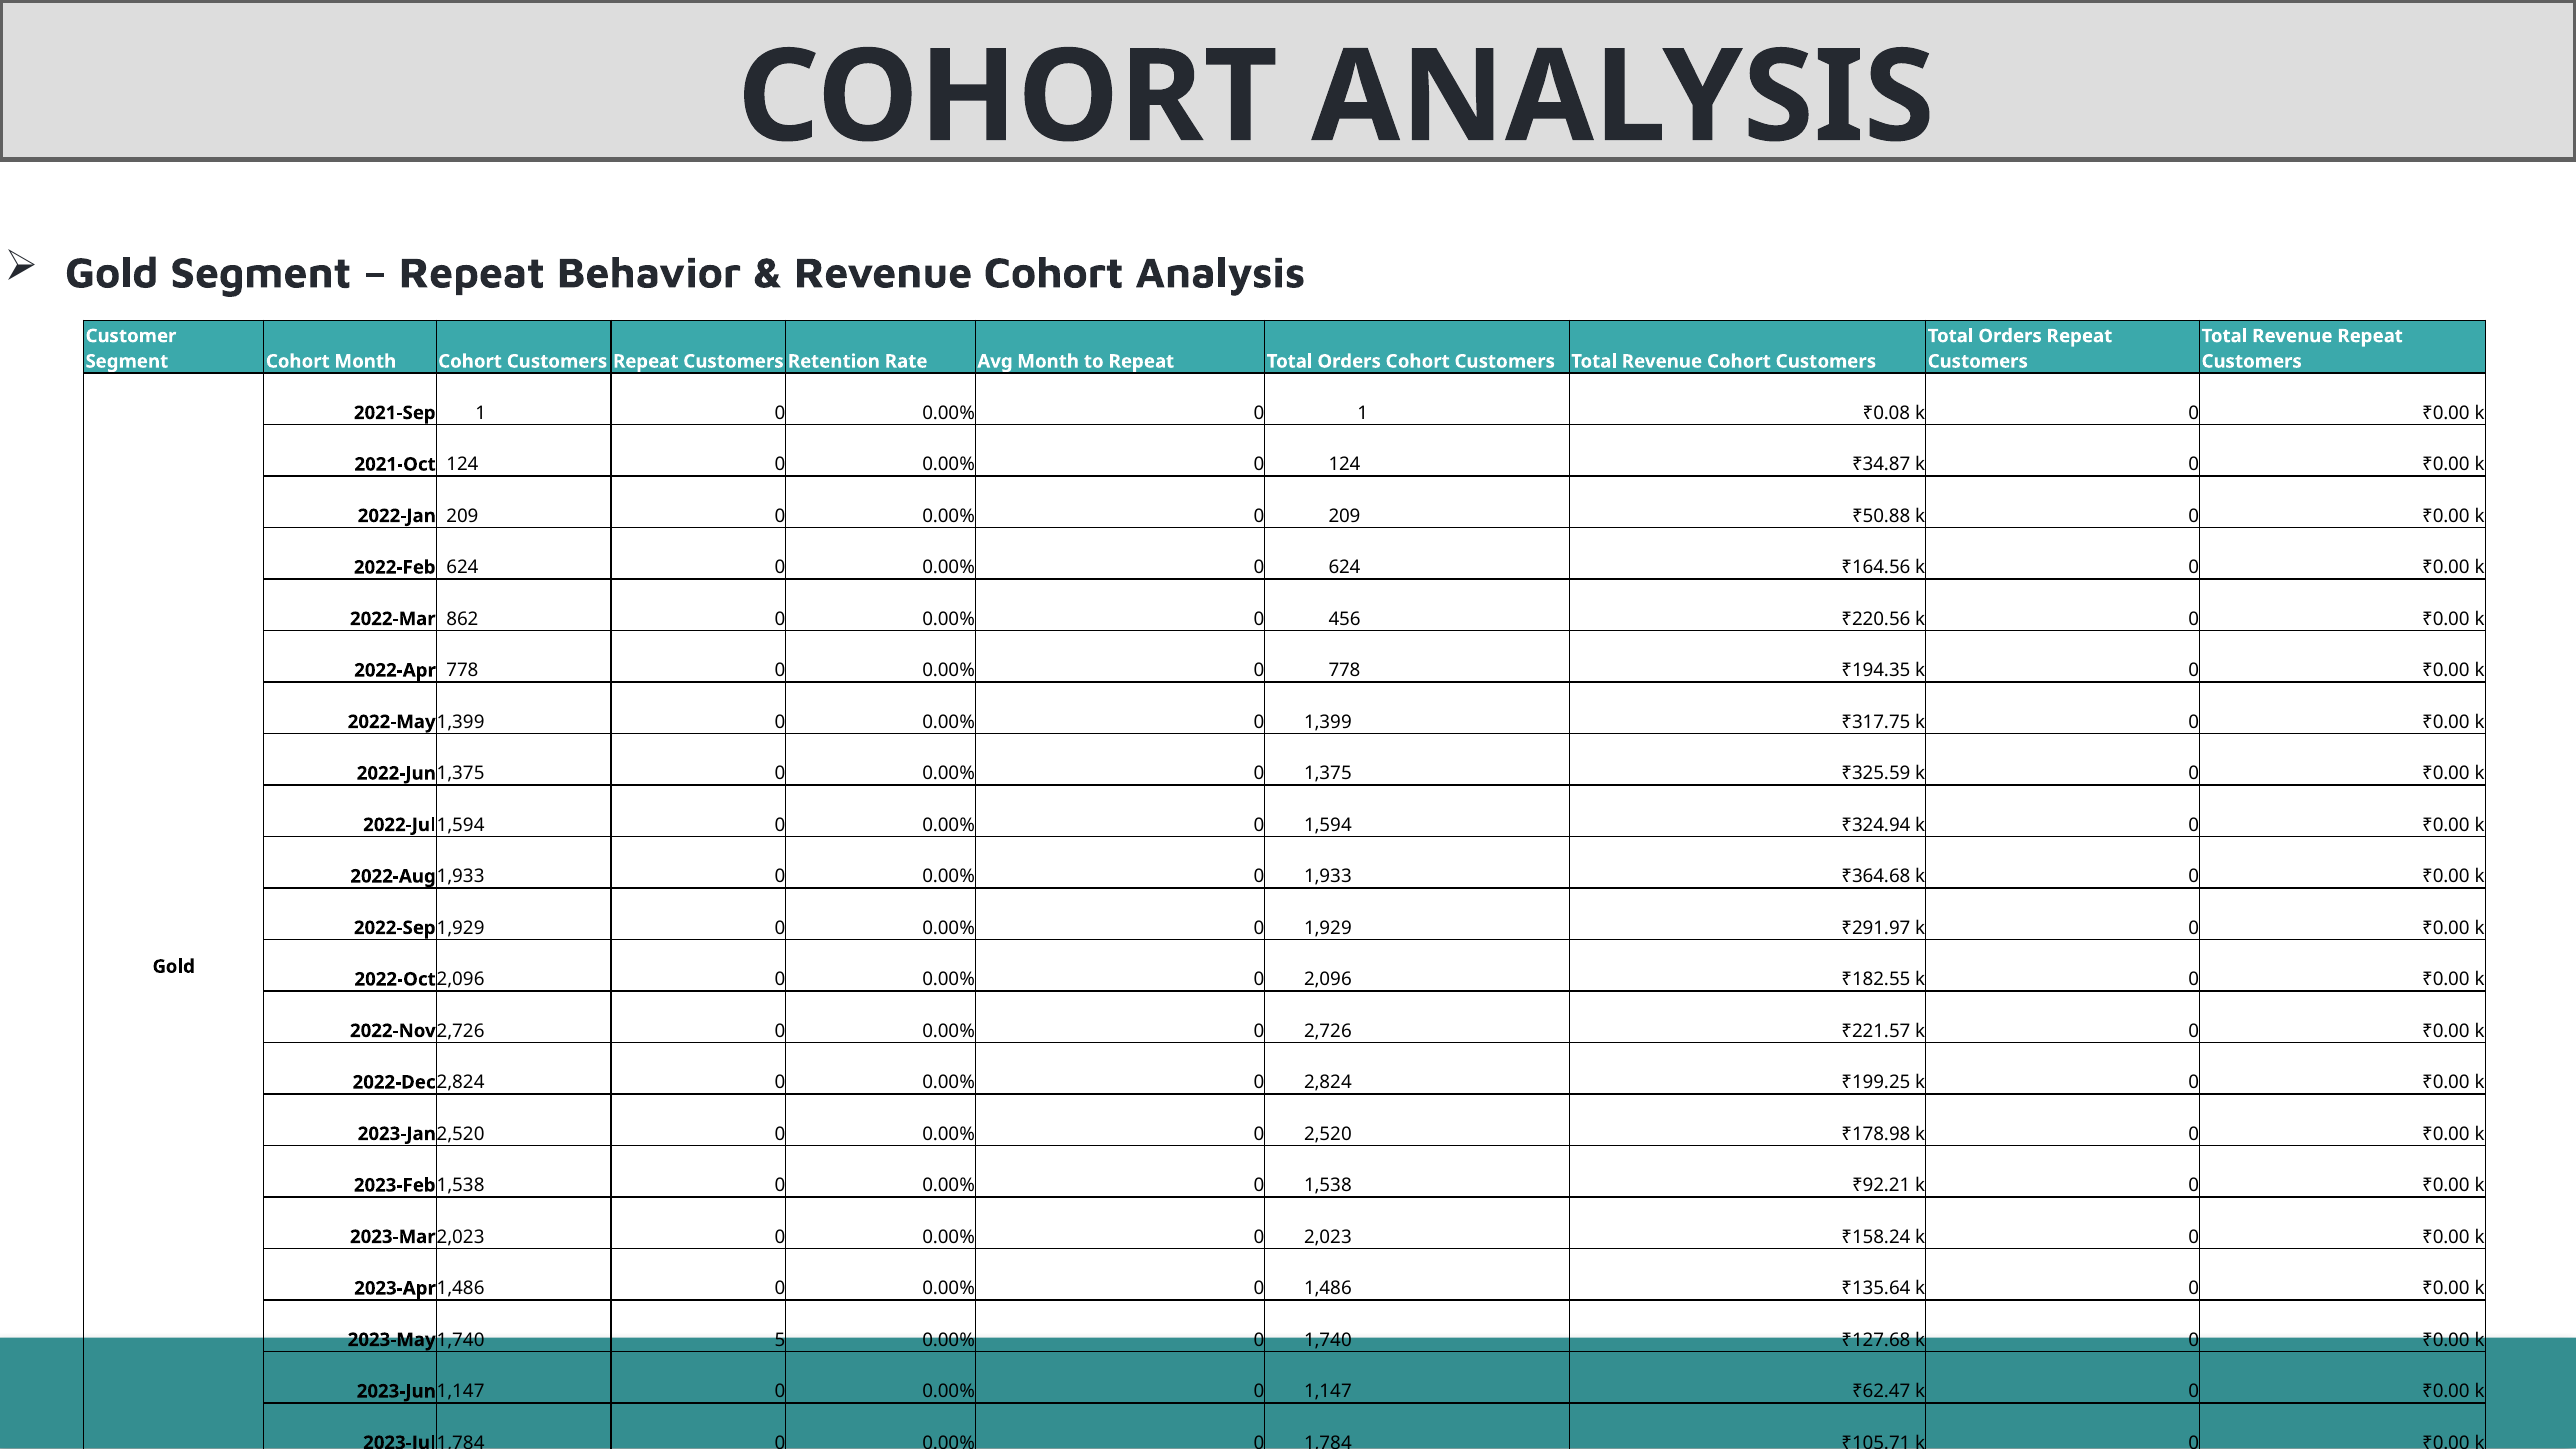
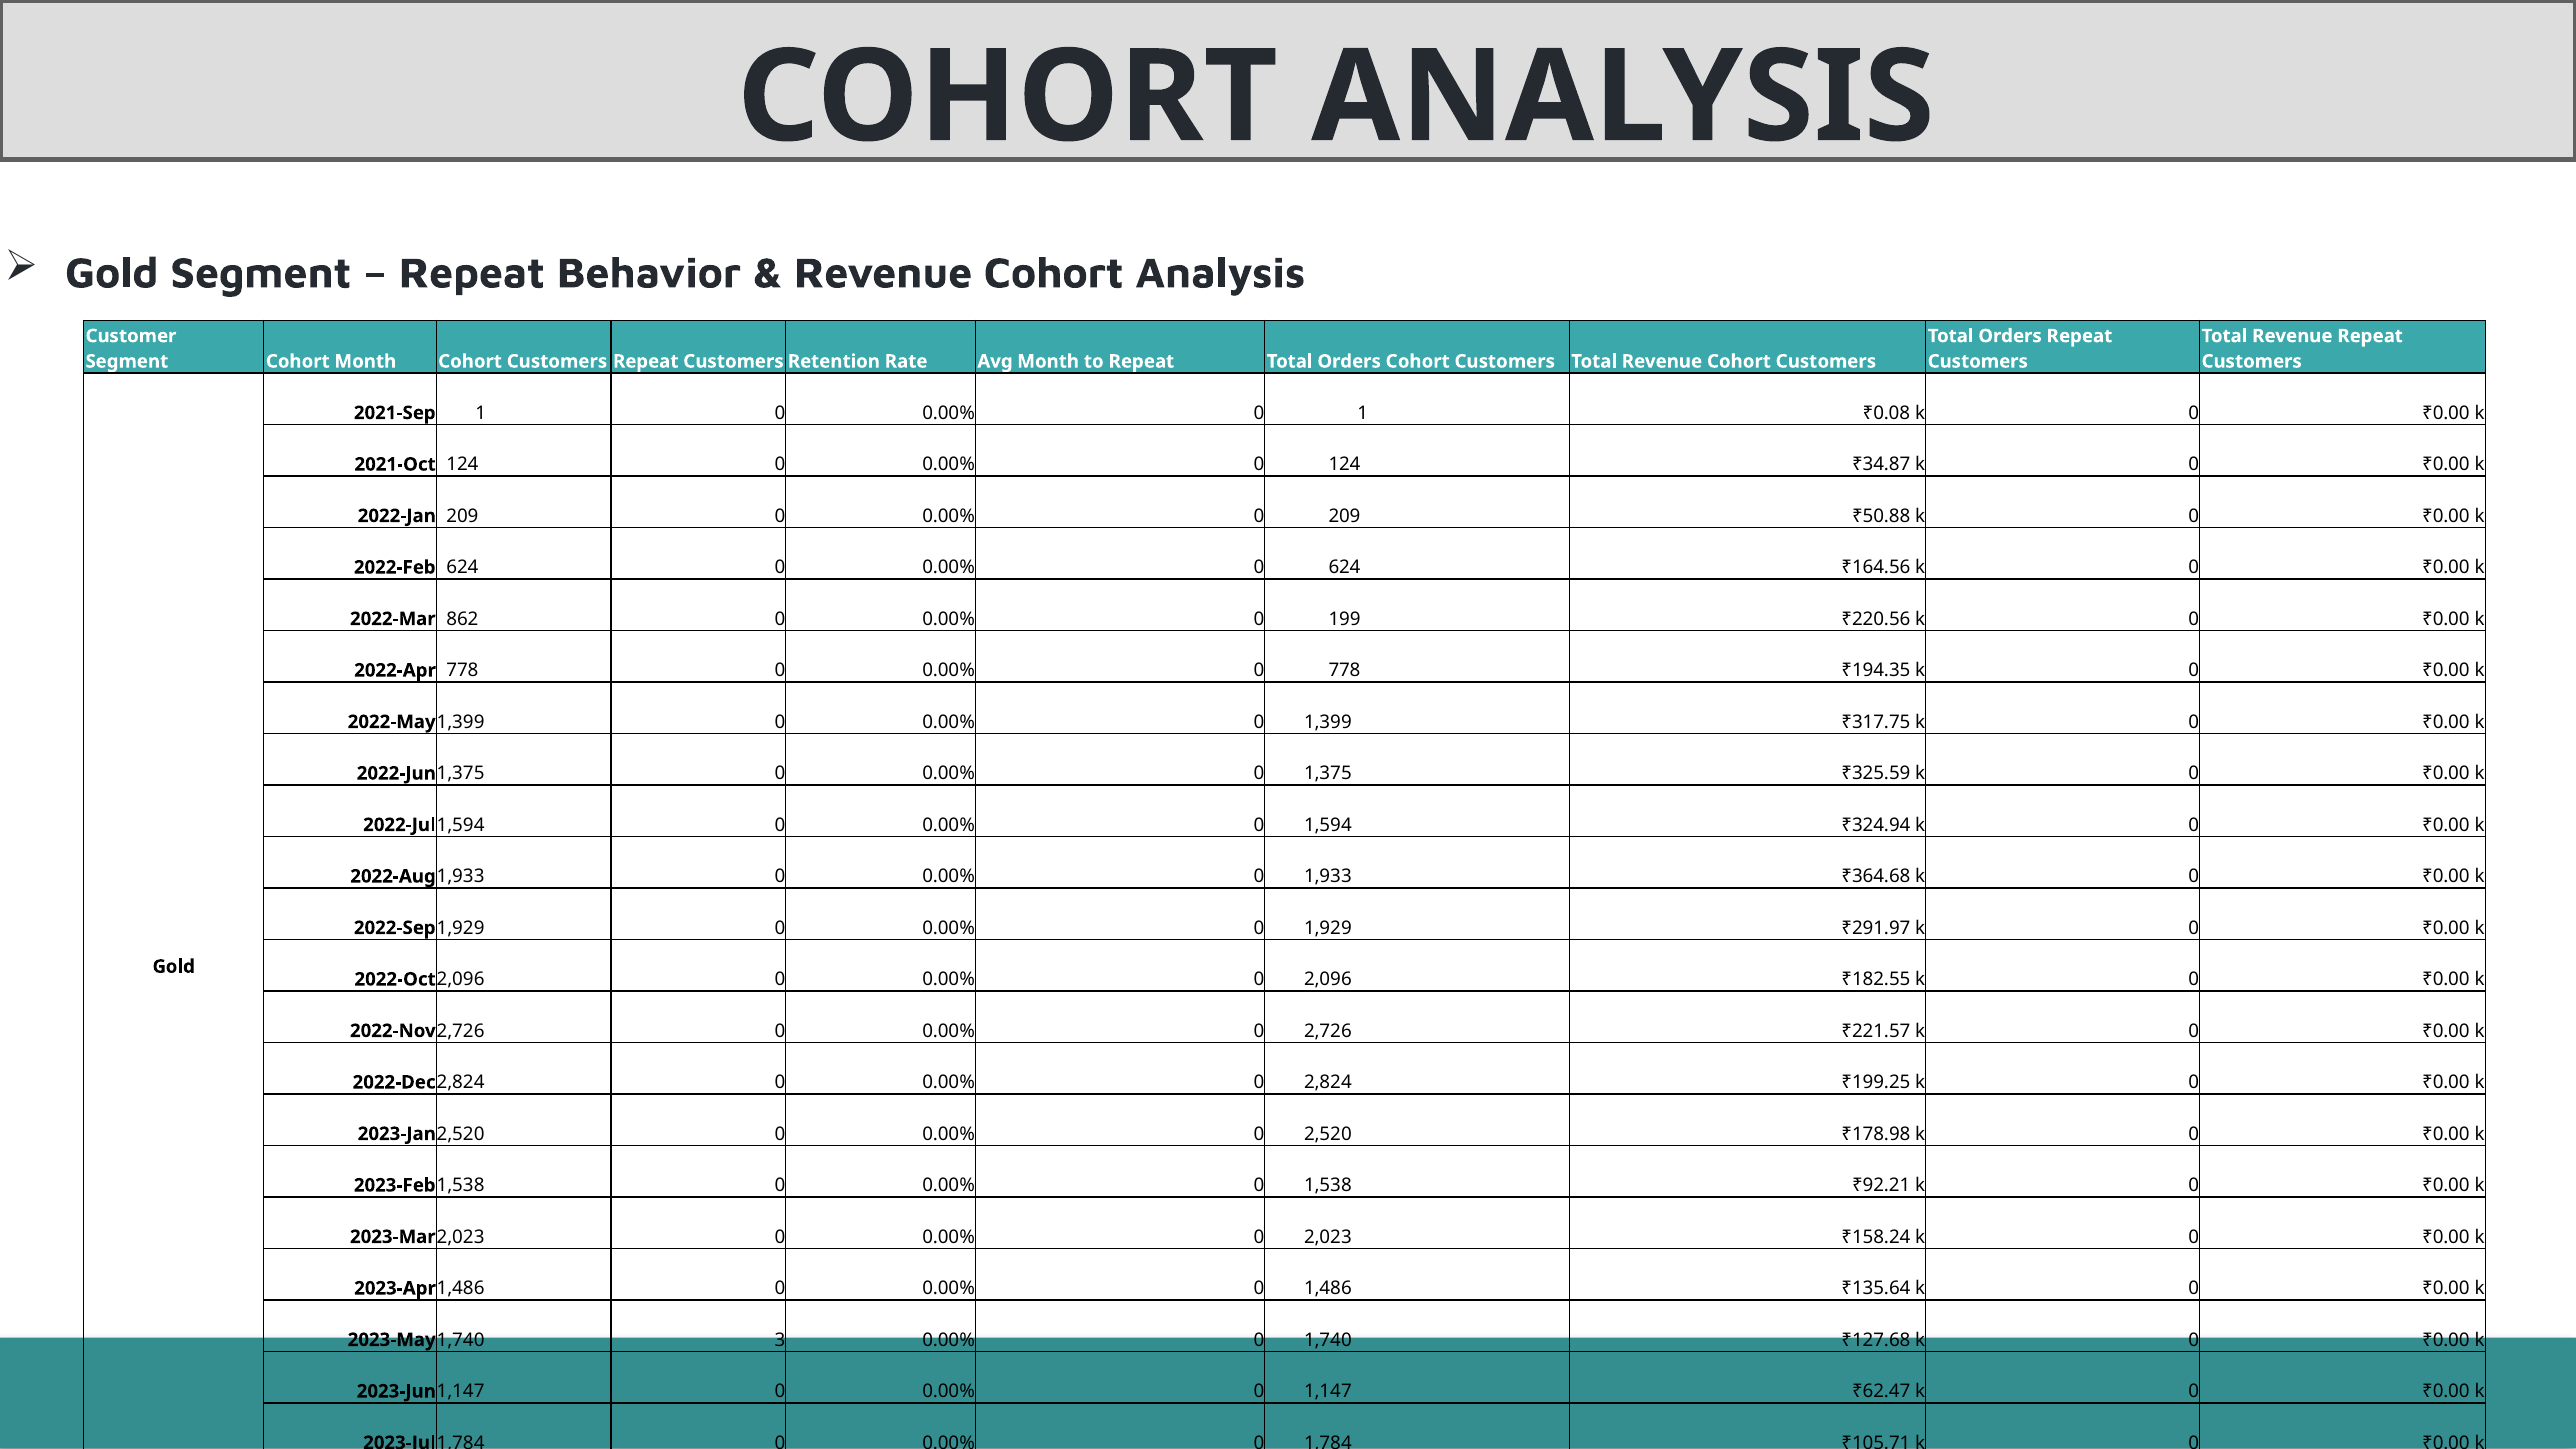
456: 456 -> 199 (1345, 619)
5: 5 -> 3 (780, 1340)
